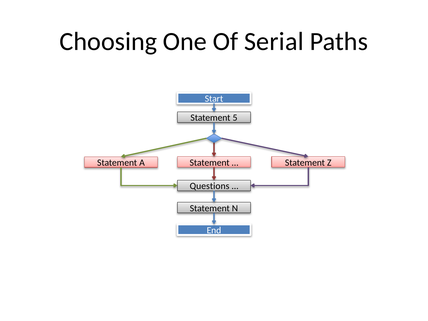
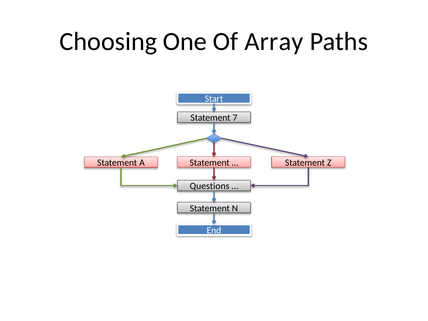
Serial: Serial -> Array (274, 41)
5: 5 -> 7 (235, 118)
